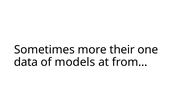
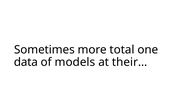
their: their -> total (122, 50)
from…: from… -> their… (130, 62)
